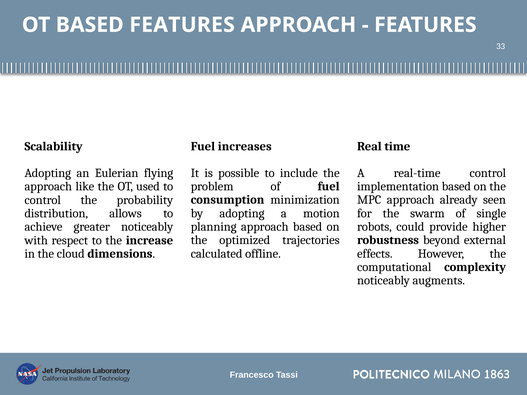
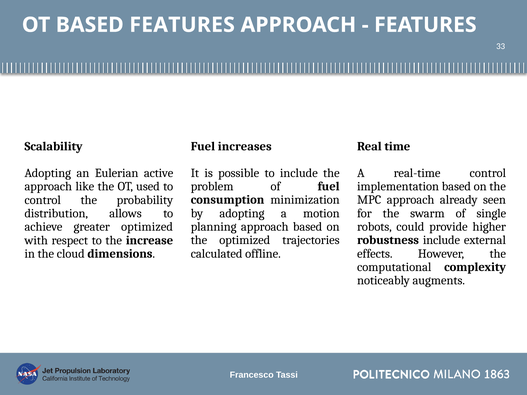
flying: flying -> active (159, 173)
greater noticeably: noticeably -> optimized (147, 227)
robustness beyond: beyond -> include (441, 240)
